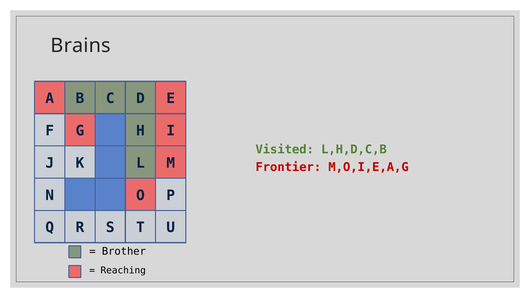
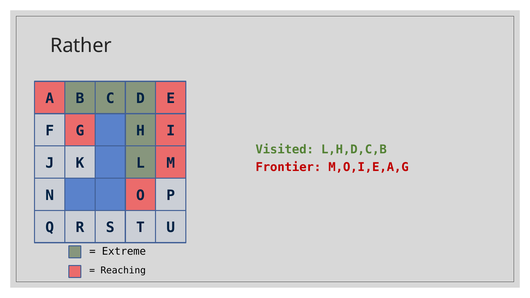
Brains: Brains -> Rather (81, 46)
Brother: Brother -> Extreme (124, 252)
